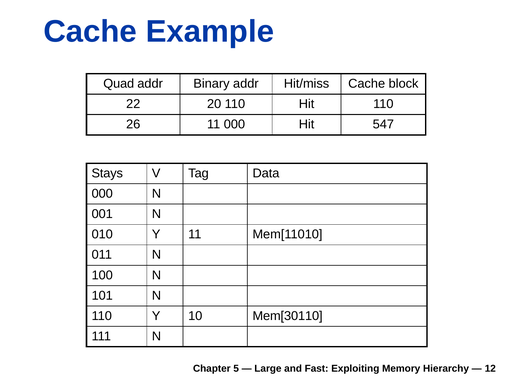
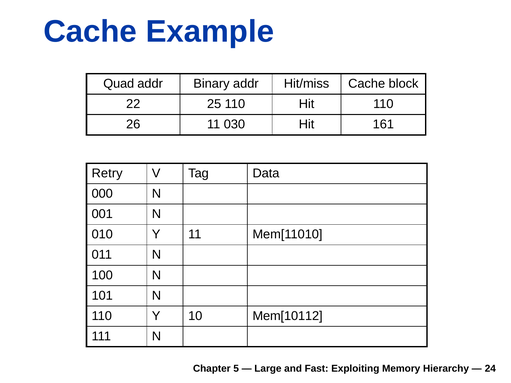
20: 20 -> 25 (214, 104)
11 000: 000 -> 030 (234, 125)
547: 547 -> 161 (383, 125)
Stays: Stays -> Retry (107, 173)
Mem[30110: Mem[30110 -> Mem[10112 (288, 316)
12: 12 -> 24 (490, 369)
